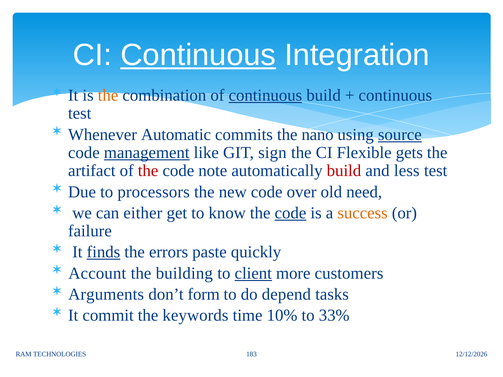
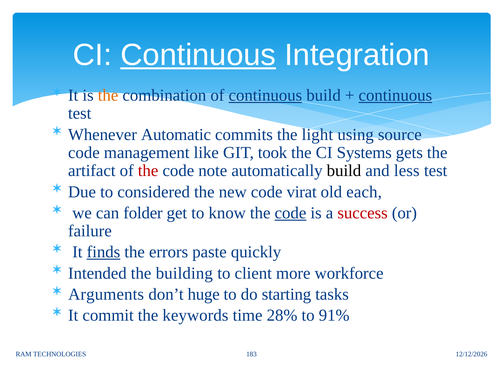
continuous underline: none -> present (395, 95)
nano: nano -> light (317, 135)
source underline: present -> none (400, 135)
management underline: present -> none (147, 153)
sign: sign -> took (273, 153)
Flexible: Flexible -> Systems (364, 153)
build colour: red -> black (344, 171)
processors: processors -> considered (154, 192)
over: over -> virat (302, 192)
need: need -> each (364, 192)
either: either -> folder (143, 213)
success colour: orange -> red (363, 213)
Account: Account -> Intended (97, 273)
client underline: present -> none (253, 273)
customers: customers -> workforce (349, 273)
form: form -> huge (204, 294)
depend: depend -> starting (286, 294)
10%: 10% -> 28% (282, 316)
33%: 33% -> 91% (334, 316)
